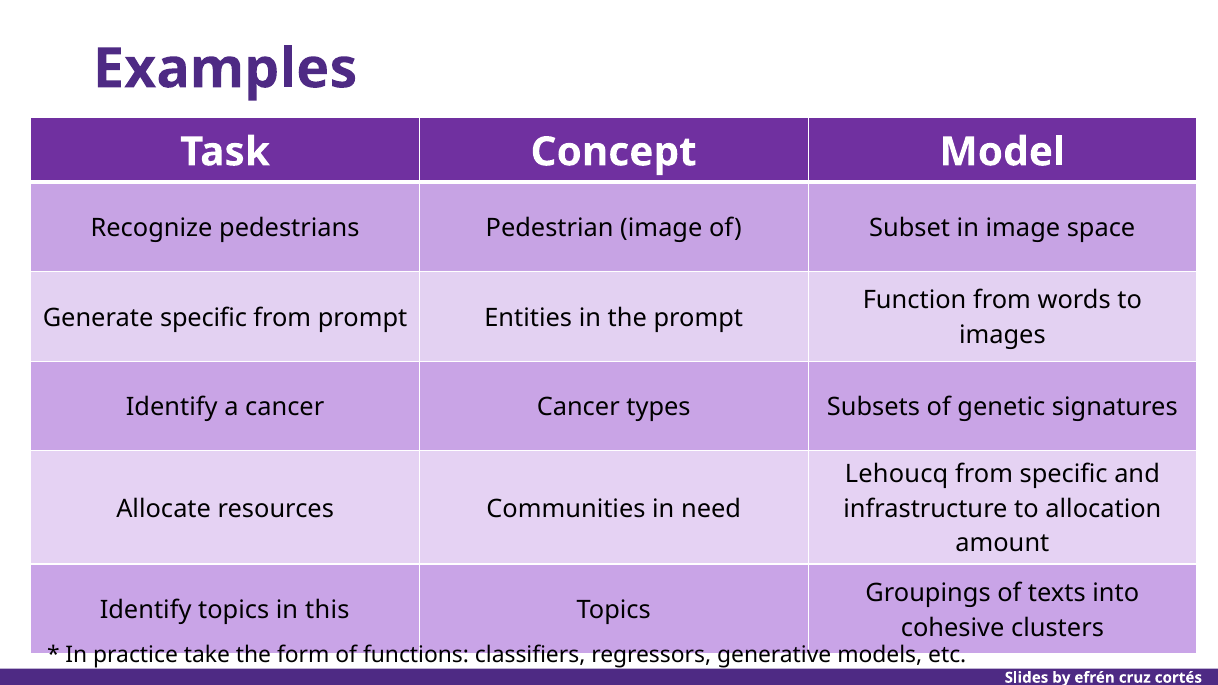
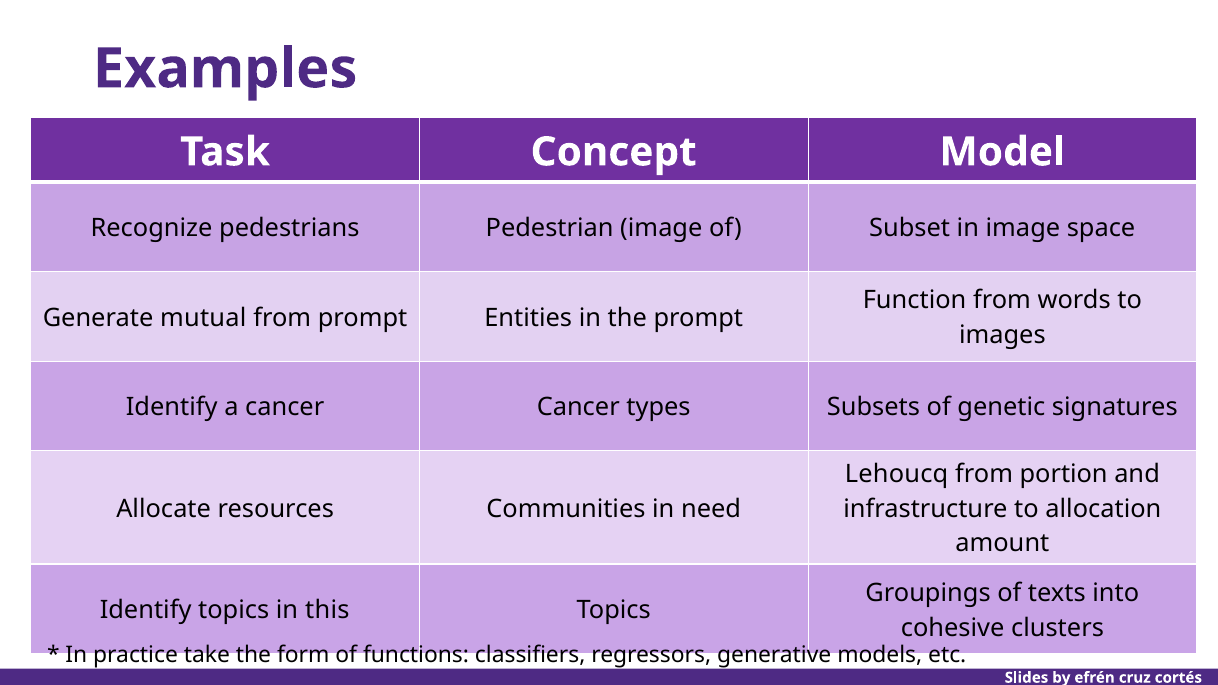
Generate specific: specific -> mutual (203, 318)
from specific: specific -> portion (1064, 474)
